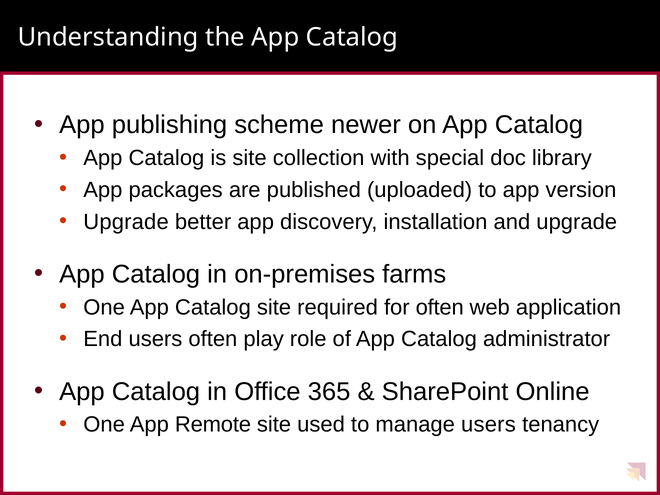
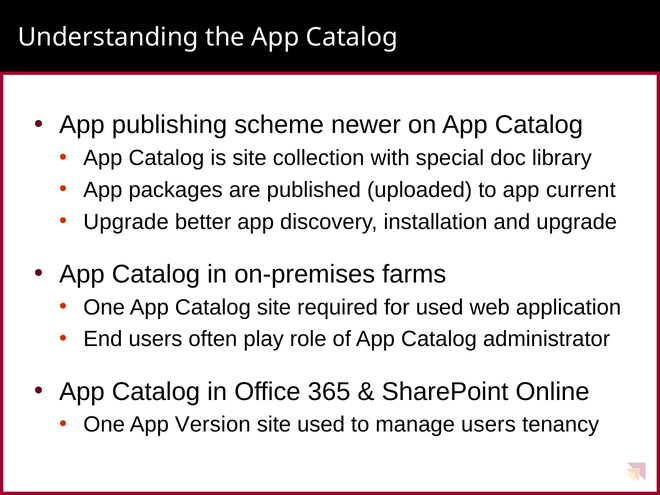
version: version -> current (581, 190)
for often: often -> used (440, 307)
Remote: Remote -> Version (213, 425)
